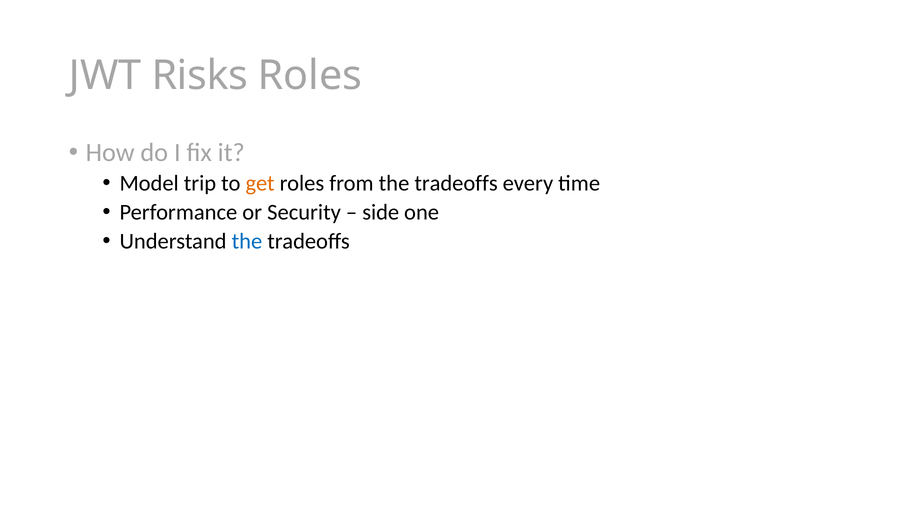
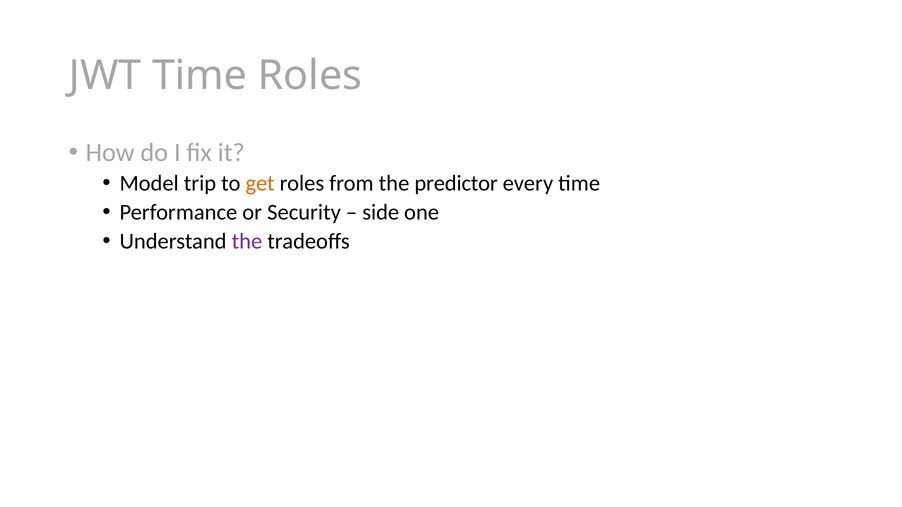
JWT Risks: Risks -> Time (200, 76)
from the tradeoffs: tradeoffs -> predictor (456, 184)
the colour: blue -> purple (247, 242)
